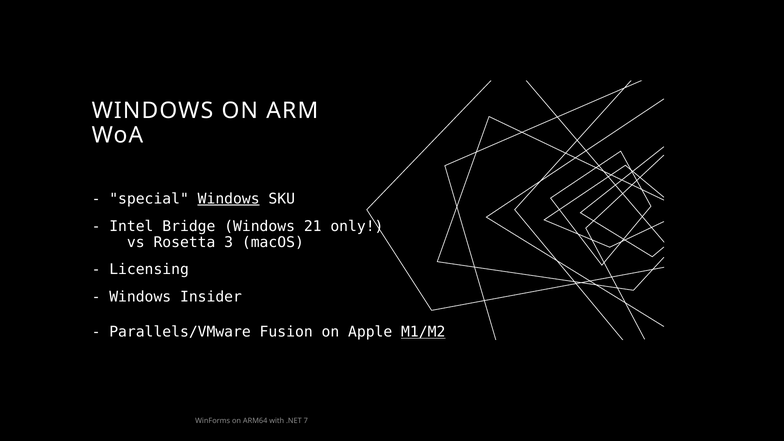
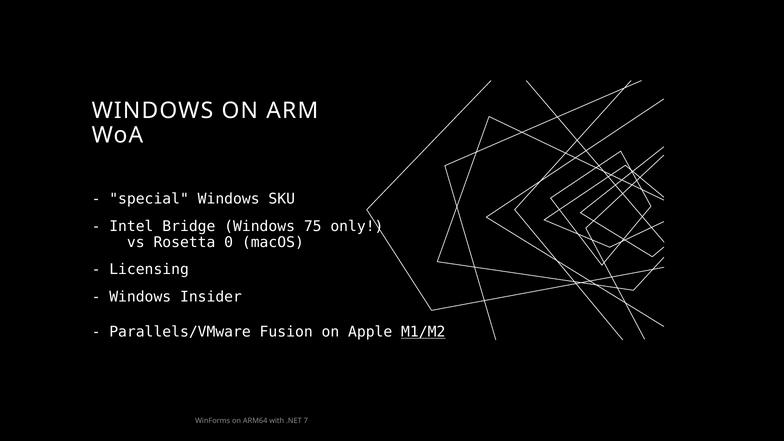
Windows underline: present -> none (229, 199)
21: 21 -> 75 (313, 226)
3: 3 -> 0 (229, 242)
